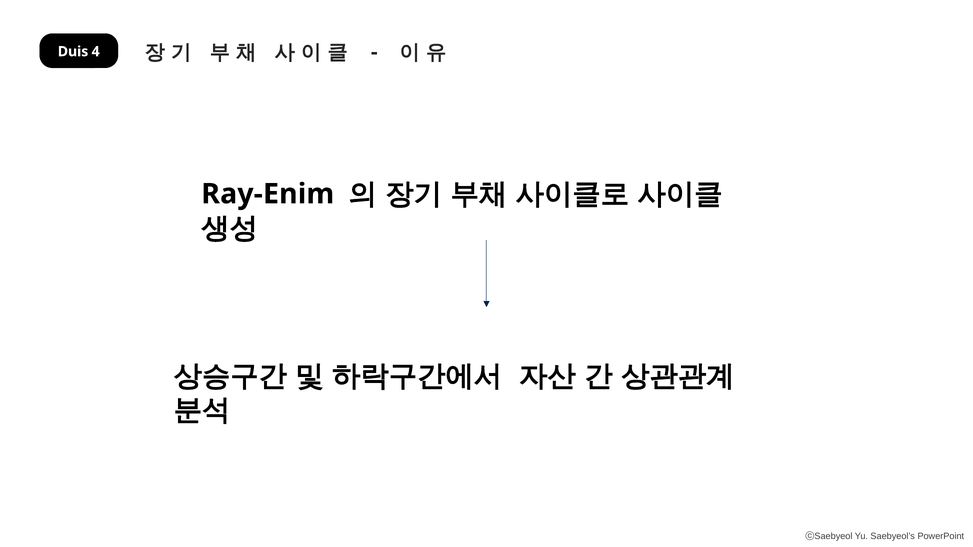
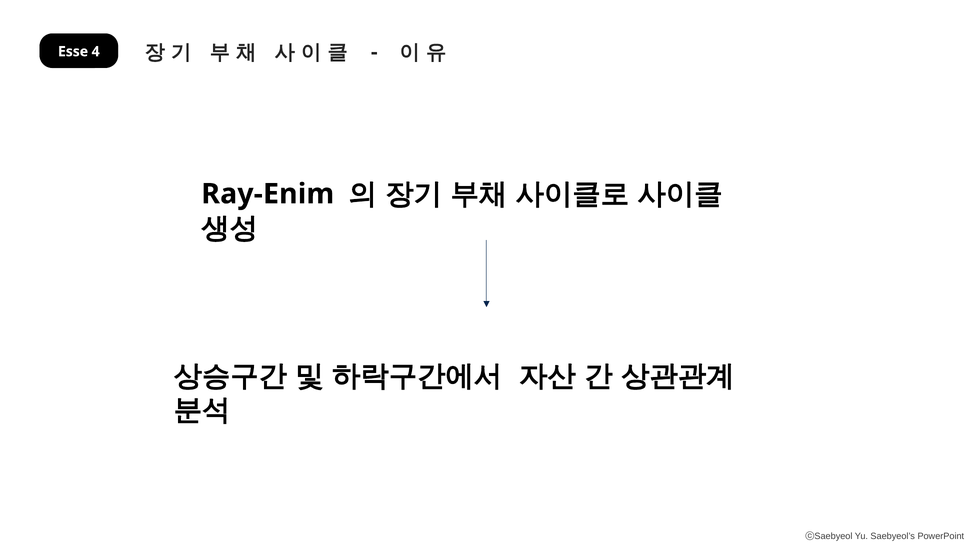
Duis: Duis -> Esse (73, 52)
